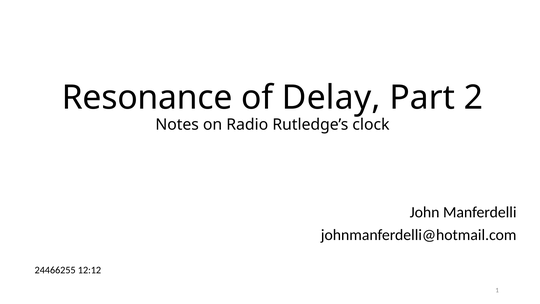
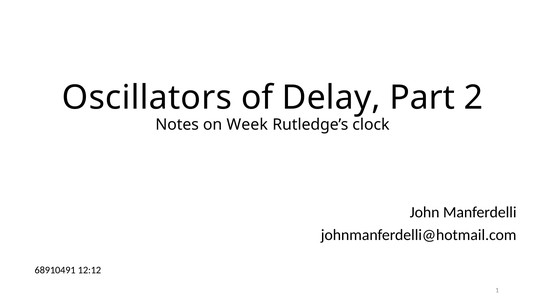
Resonance: Resonance -> Oscillators (147, 98)
Radio: Radio -> Week (247, 125)
24466255: 24466255 -> 68910491 (55, 270)
